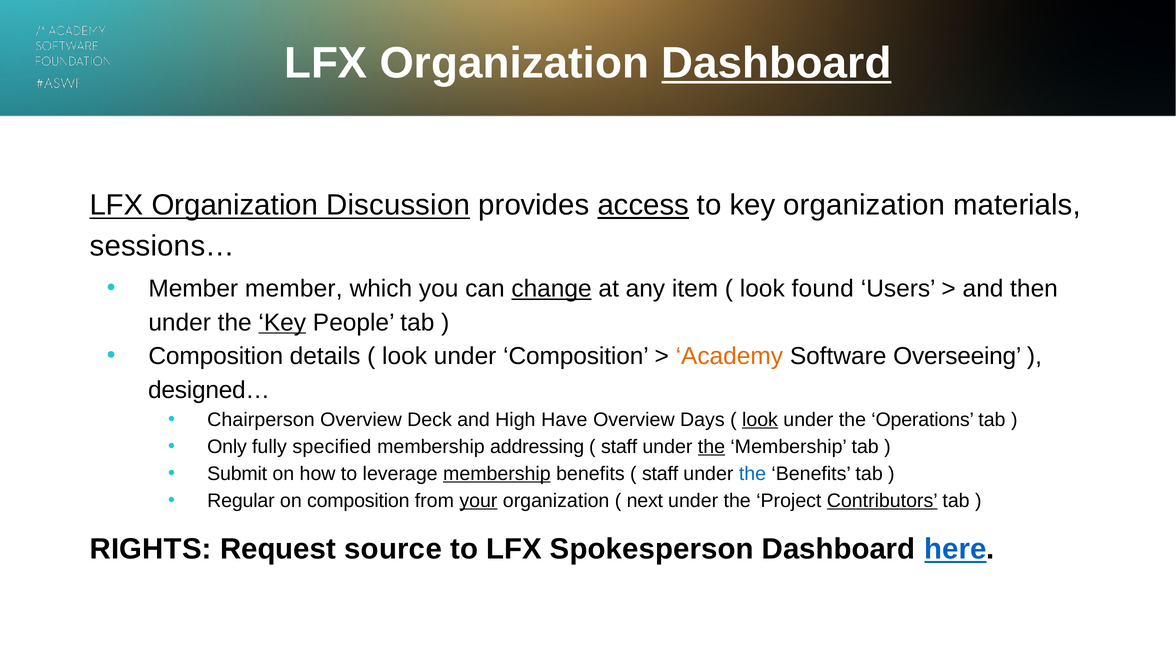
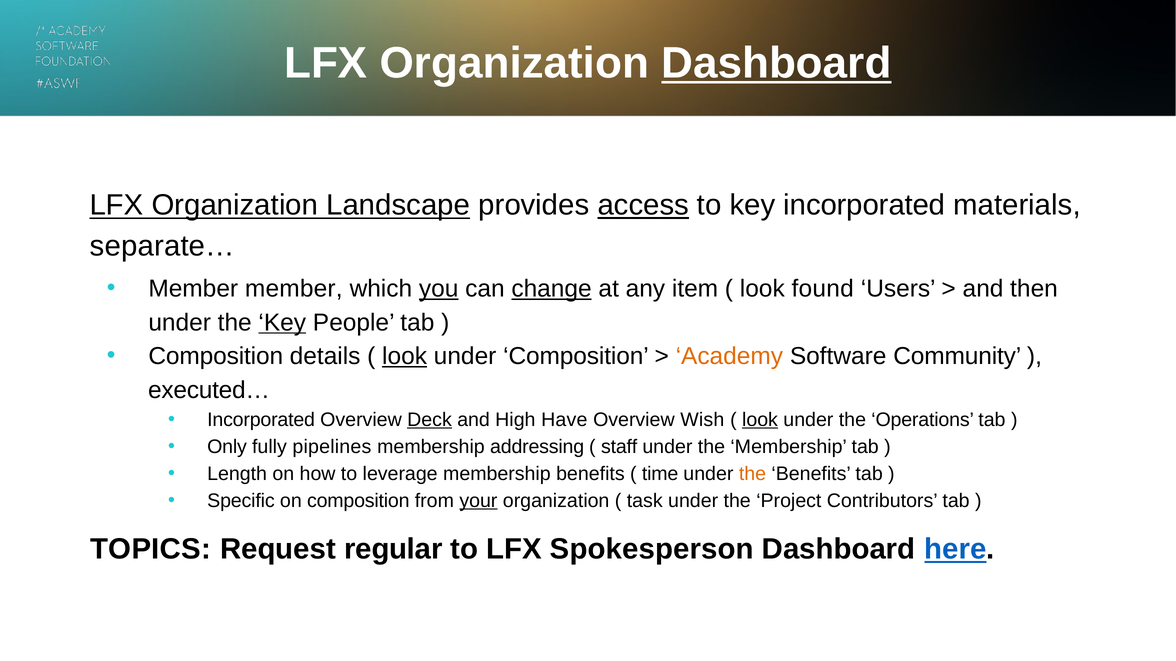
Discussion: Discussion -> Landscape (398, 205)
key organization: organization -> incorporated (864, 205)
sessions…: sessions… -> separate… (162, 246)
you underline: none -> present (439, 289)
look underline: none -> present (405, 357)
Overseeing: Overseeing -> Community (957, 357)
designed…: designed… -> executed… (209, 390)
Chairperson: Chairperson -> Incorporated (261, 420)
Deck underline: none -> present (429, 420)
Days: Days -> Wish (702, 420)
specified: specified -> pipelines (332, 447)
the underline: present -> none (711, 447)
Submit: Submit -> Length (237, 474)
membership underline: present -> none (497, 474)
staff: staff -> time (660, 474)
the colour: blue -> orange (752, 474)
Regular: Regular -> Specific (241, 501)
next: next -> task (645, 501)
Contributors underline: present -> none (882, 501)
RIGHTS: RIGHTS -> TOPICS (151, 550)
source: source -> regular (393, 550)
